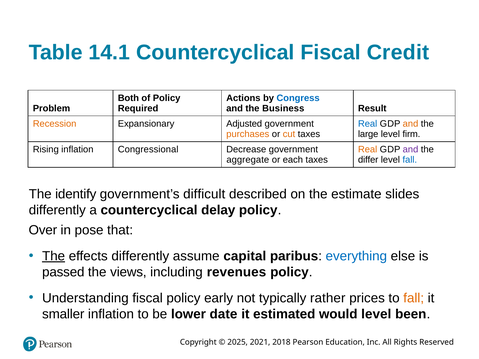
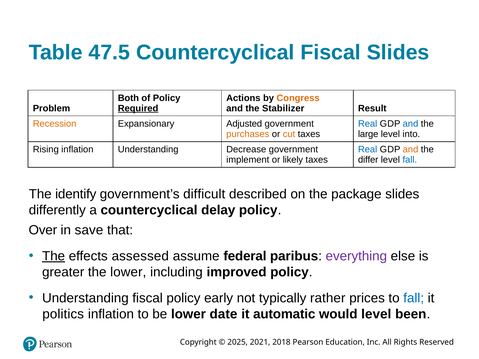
14.1: 14.1 -> 47.5 (109, 53)
Fiscal Credit: Credit -> Slides (398, 53)
Congress colour: blue -> orange (298, 98)
Required underline: none -> present (138, 108)
Business: Business -> Stabilizer (283, 108)
and colour: orange -> blue (411, 124)
firm: firm -> into (411, 134)
inflation Congressional: Congressional -> Understanding (148, 149)
Real colour: orange -> blue (368, 149)
and colour: purple -> orange (411, 149)
aggregate: aggregate -> implement (248, 160)
each: each -> likely (293, 160)
estimate: estimate -> package (356, 194)
pose: pose -> save (89, 230)
effects differently: differently -> assessed (140, 256)
capital: capital -> federal (245, 256)
everything colour: blue -> purple (356, 256)
passed: passed -> greater (63, 272)
the views: views -> lower (128, 272)
revenues: revenues -> improved (237, 272)
fall colour: orange -> blue (414, 298)
smaller: smaller -> politics (63, 314)
estimated: estimated -> automatic (284, 314)
